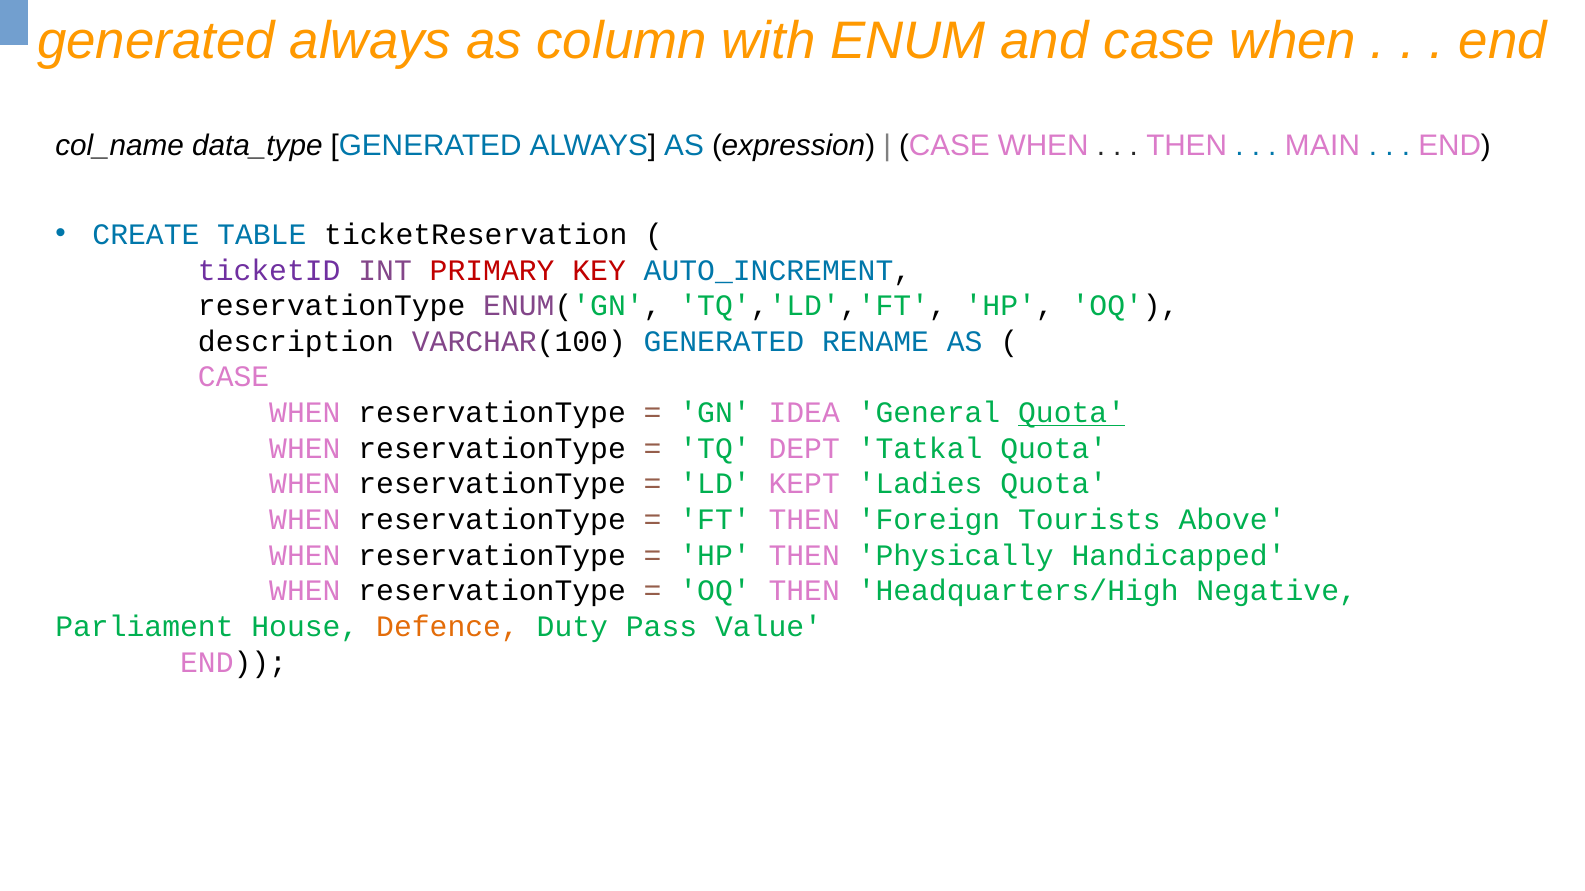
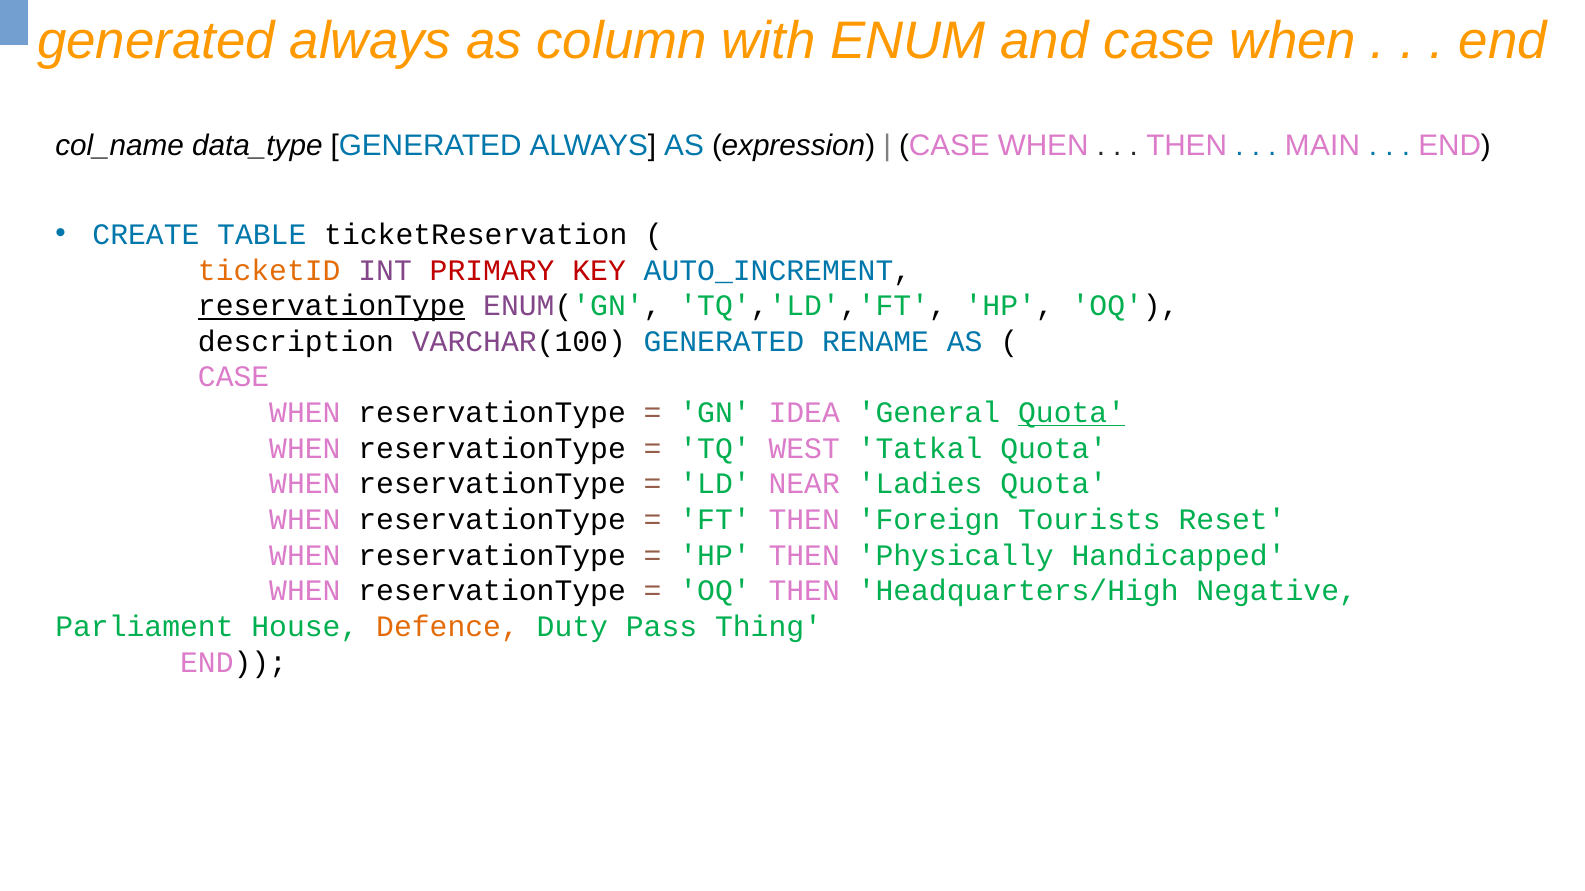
ticketID colour: purple -> orange (269, 270)
reservationType underline: none -> present (332, 306)
DEPT: DEPT -> WEST (804, 449)
KEPT: KEPT -> NEAR (804, 484)
Above: Above -> Reset (1232, 520)
Value: Value -> Thing (769, 627)
